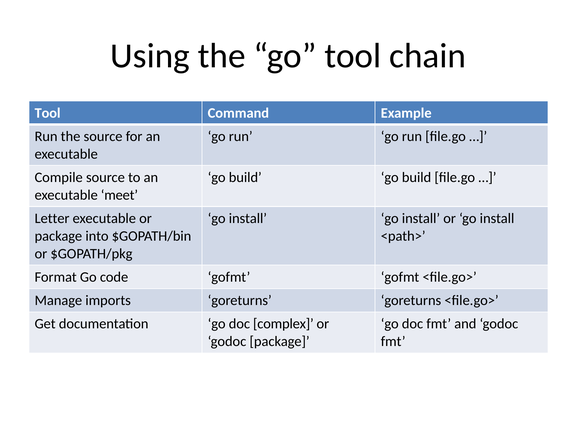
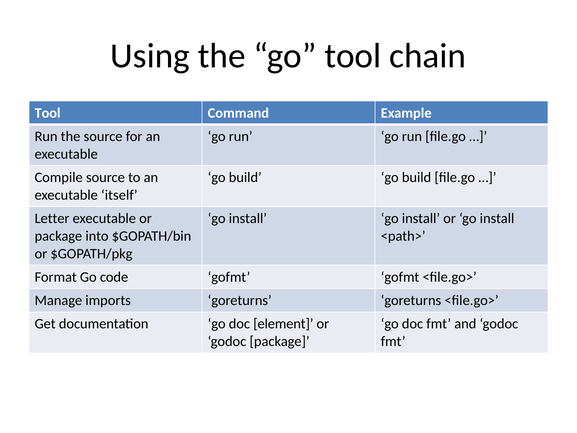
meet: meet -> itself (119, 195)
complex: complex -> element (283, 324)
